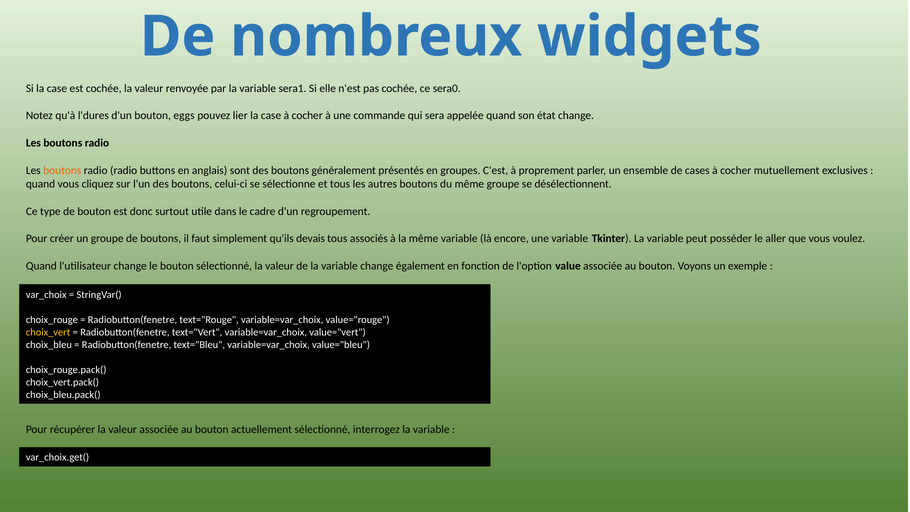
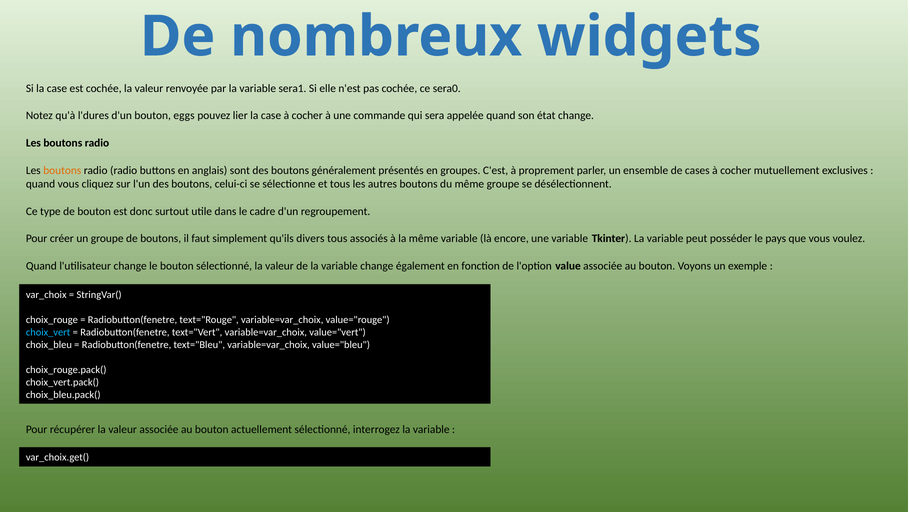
devais: devais -> divers (310, 239)
aller: aller -> pays (776, 239)
choix_vert colour: yellow -> light blue (48, 332)
